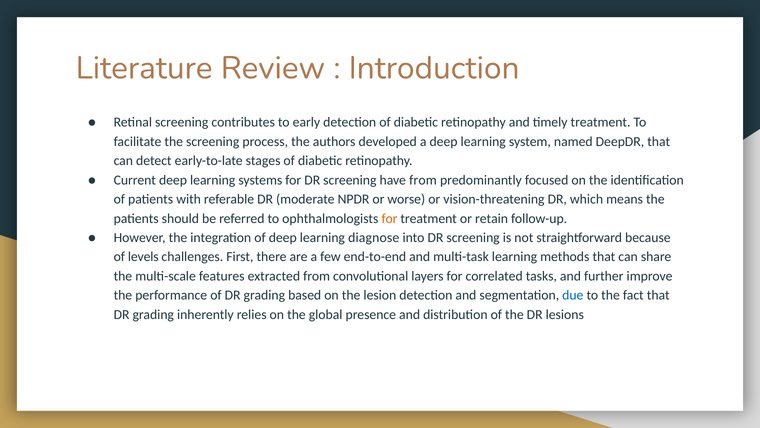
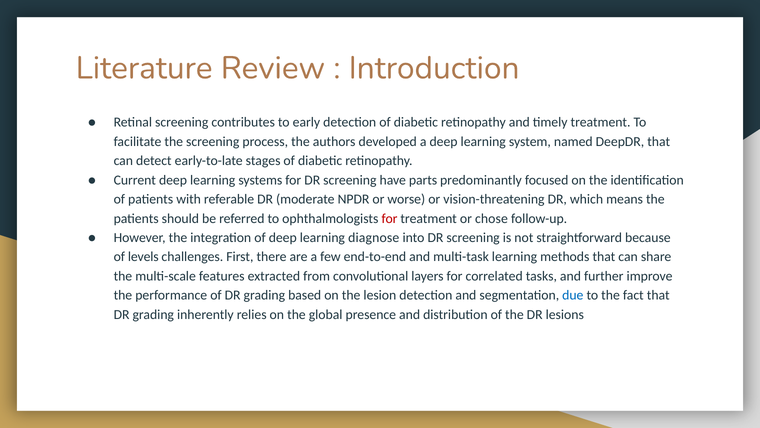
have from: from -> parts (423, 180)
for colour: orange -> red (390, 218)
retain: retain -> chose (491, 218)
